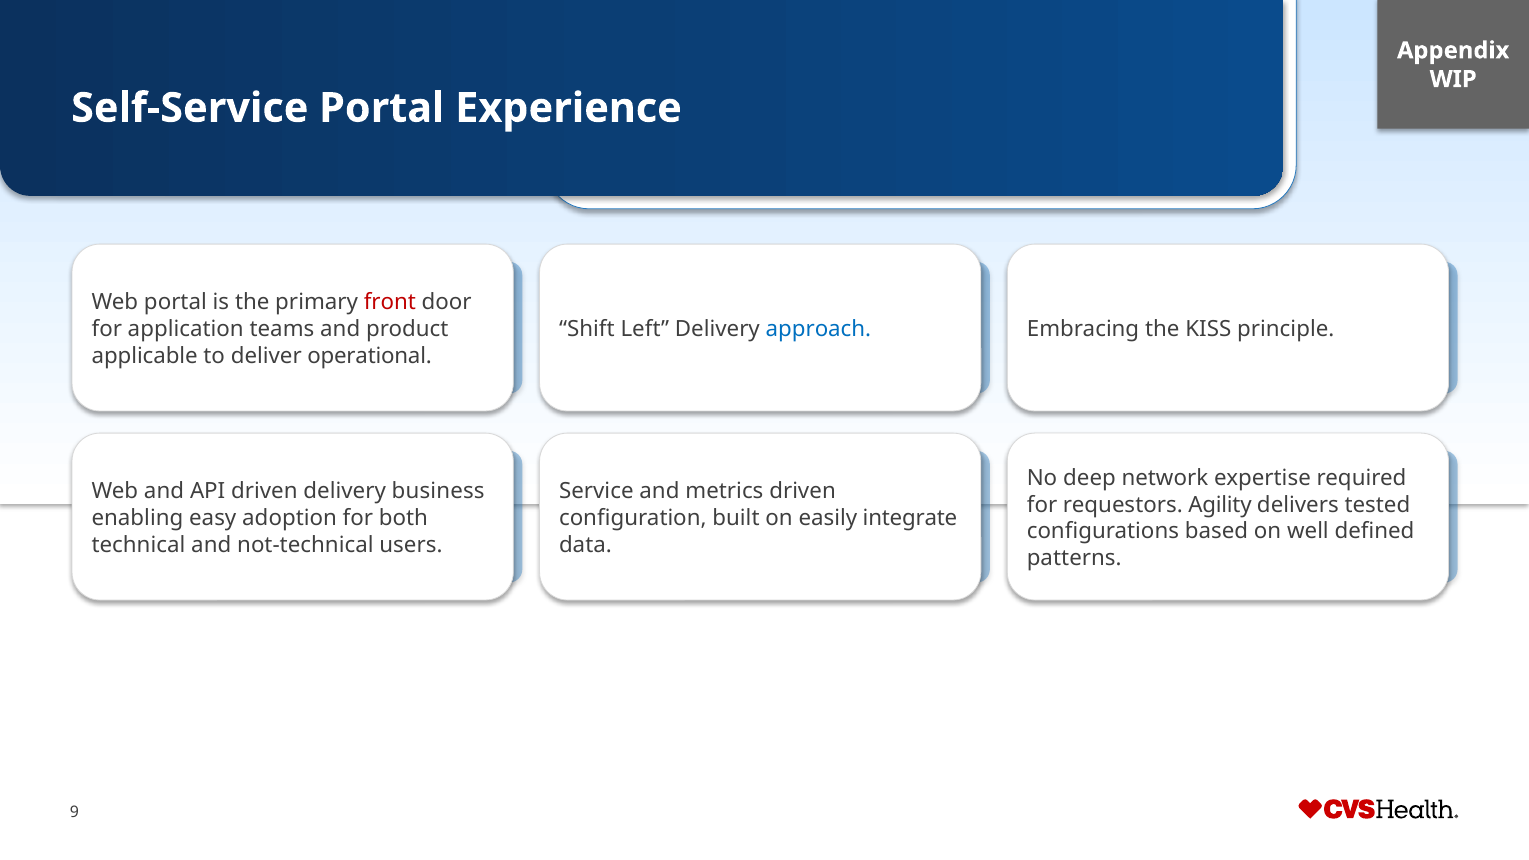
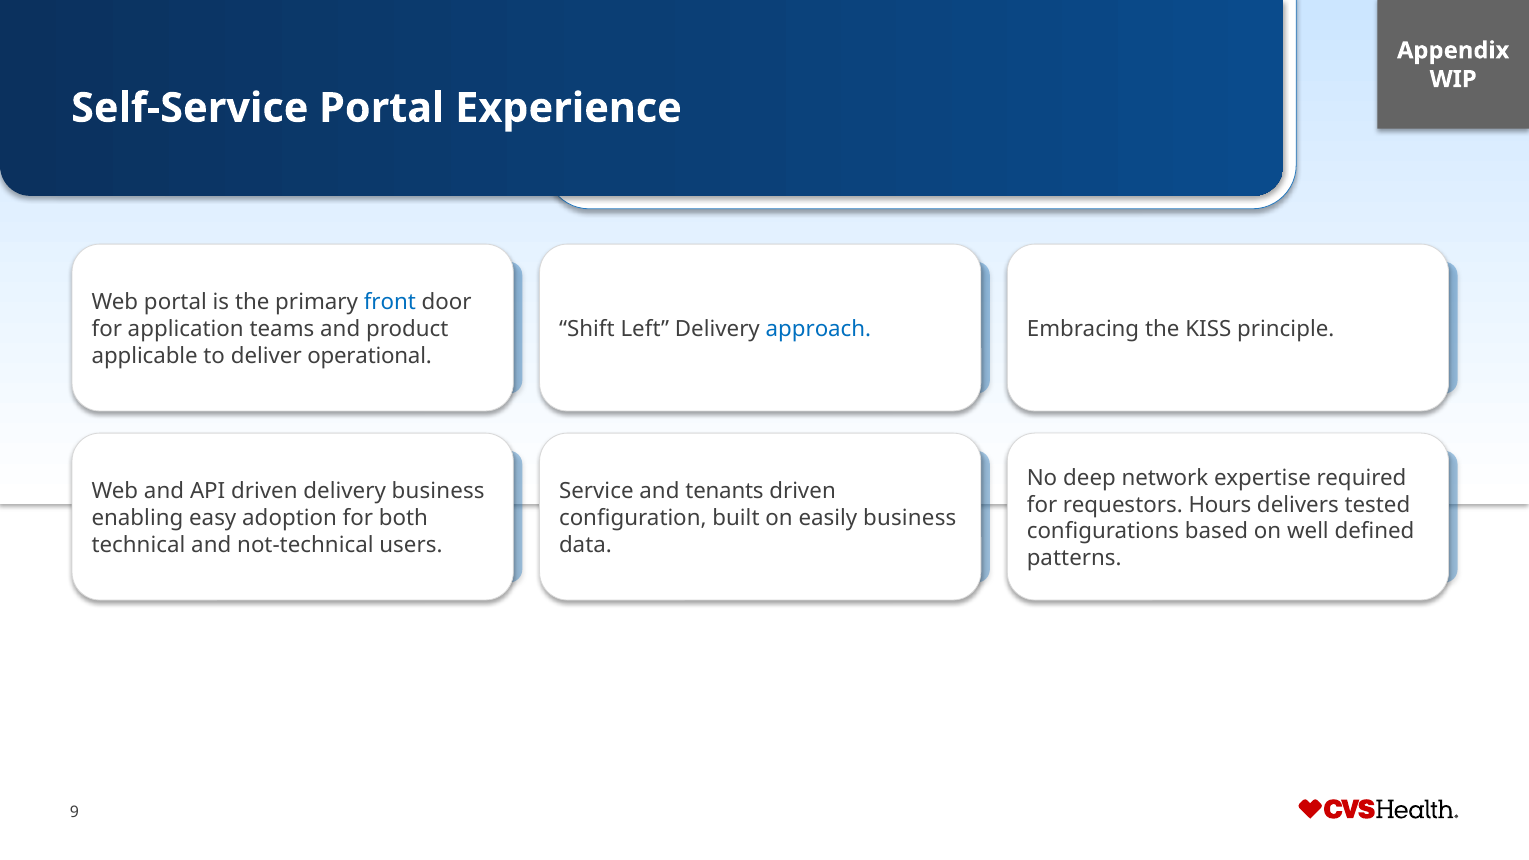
front colour: red -> blue (390, 302)
metrics: metrics -> tenants (725, 491)
Agility: Agility -> Hours (1220, 505)
easily integrate: integrate -> business (910, 518)
